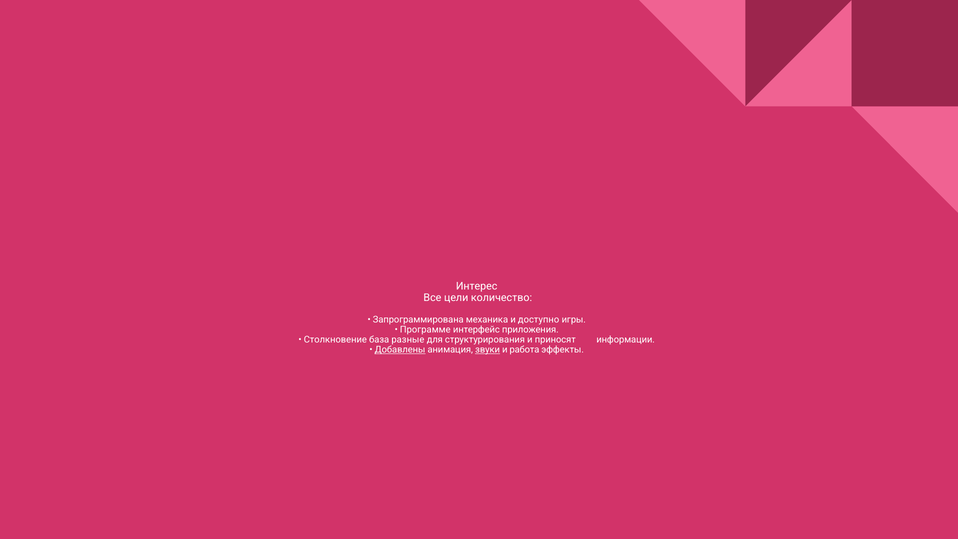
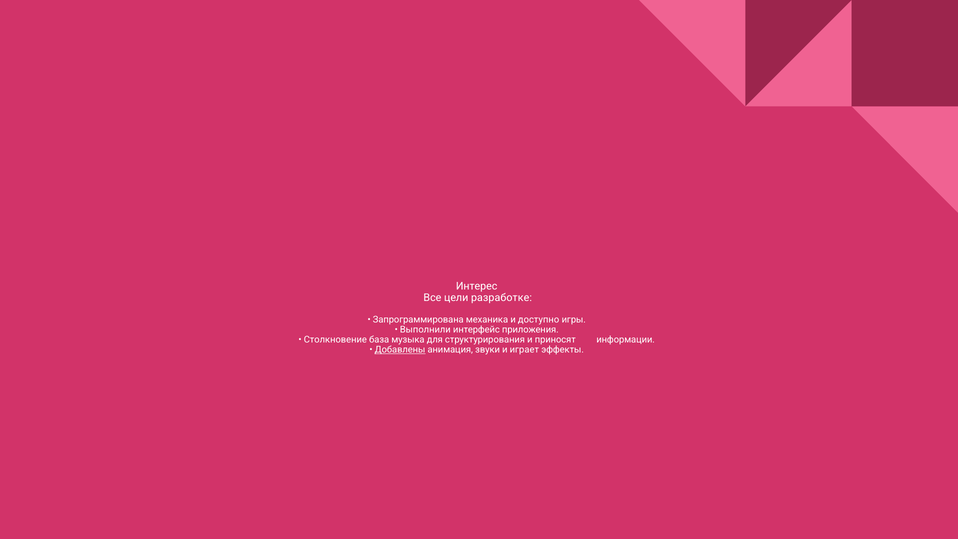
количество: количество -> разработке (501, 298)
Программе: Программе -> Выполнили (425, 330)
разные: разные -> музыка (408, 340)
звуки underline: present -> none (488, 350)
работа: работа -> играет (524, 350)
